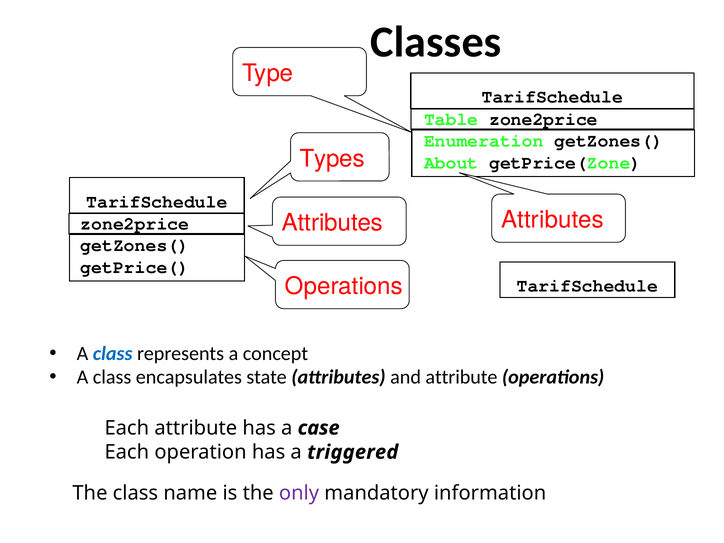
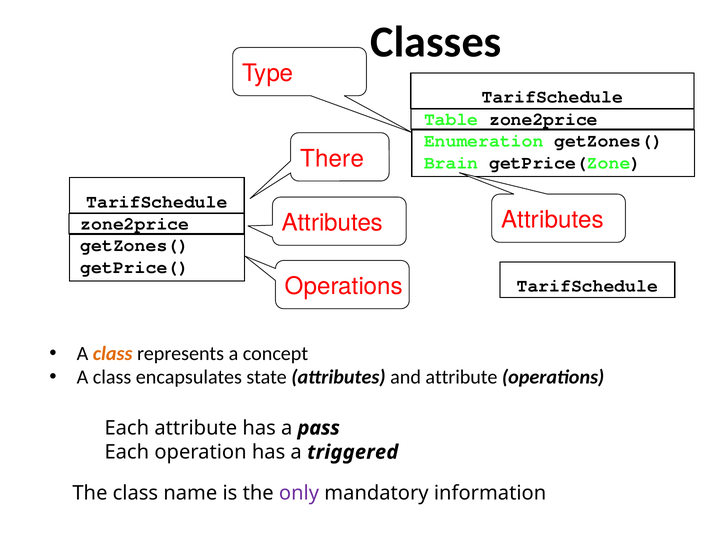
Types: Types -> There (332, 159)
About: About -> Brain (451, 163)
class colour: blue -> orange (113, 354)
case: case -> pass (319, 428)
